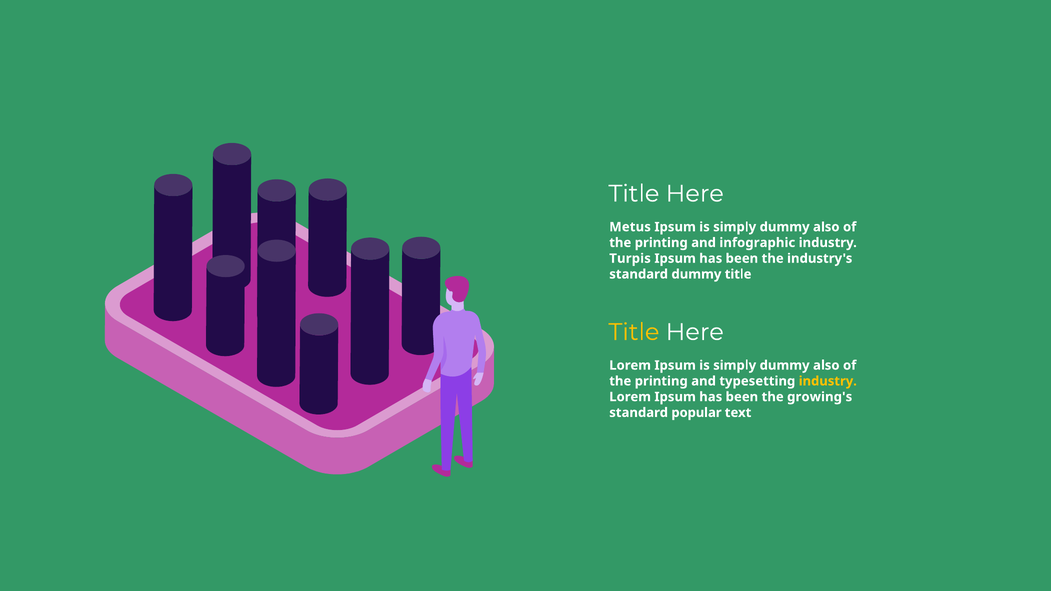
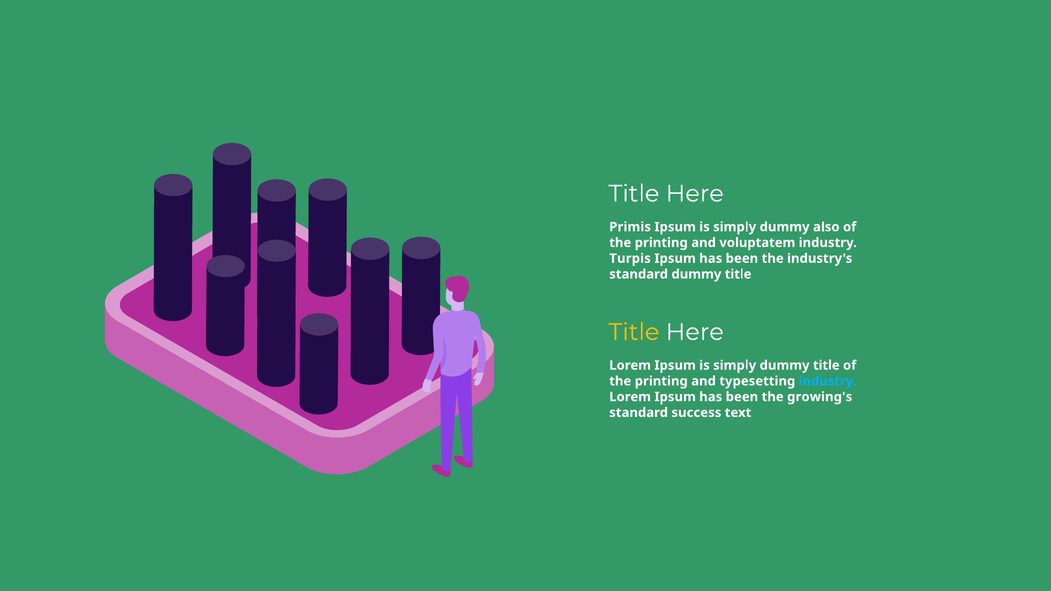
Metus: Metus -> Primis (630, 227)
infographic: infographic -> voluptatem (757, 243)
also: also -> title (826, 365)
industry colour: yellow -> light blue (828, 381)
popular: popular -> success (696, 413)
